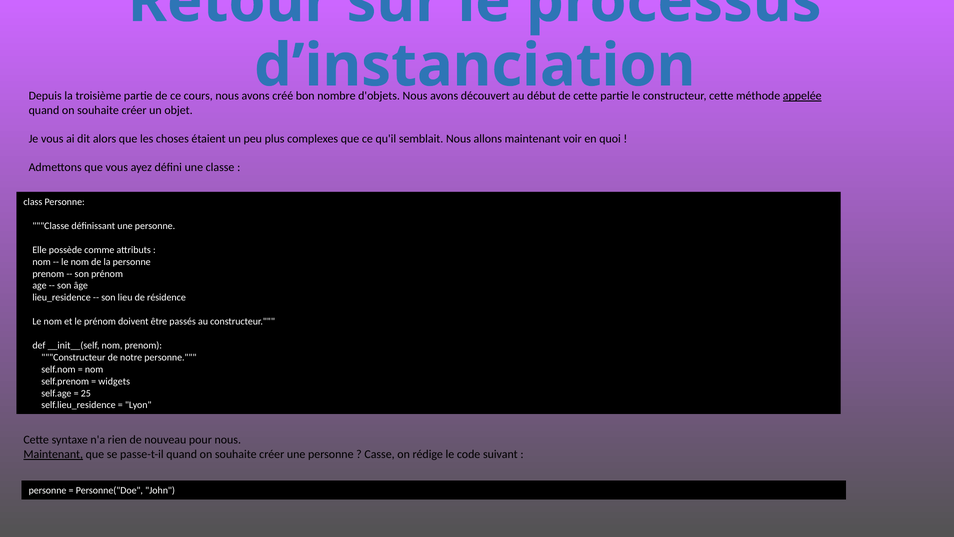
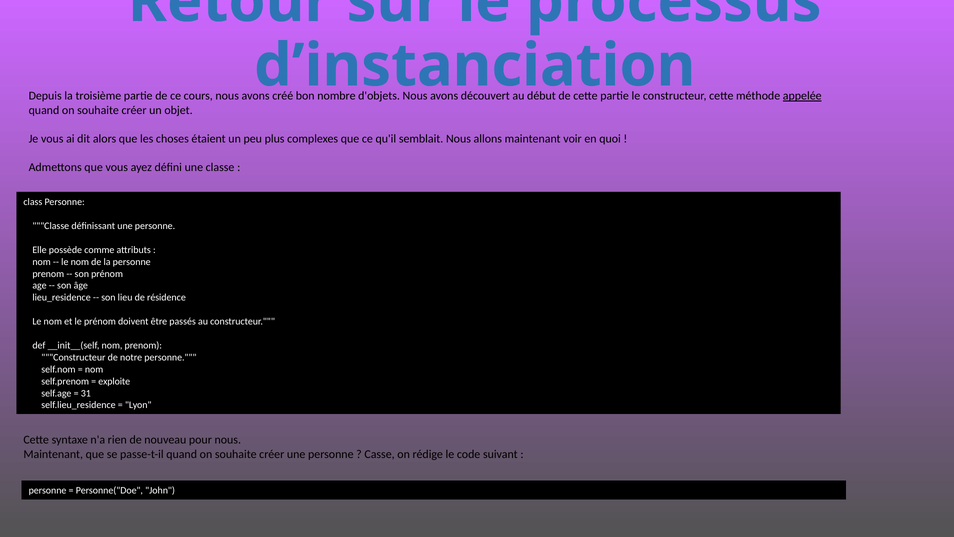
widgets: widgets -> exploite (114, 381)
25: 25 -> 31 (86, 393)
Maintenant underline: present -> none (53, 454)
